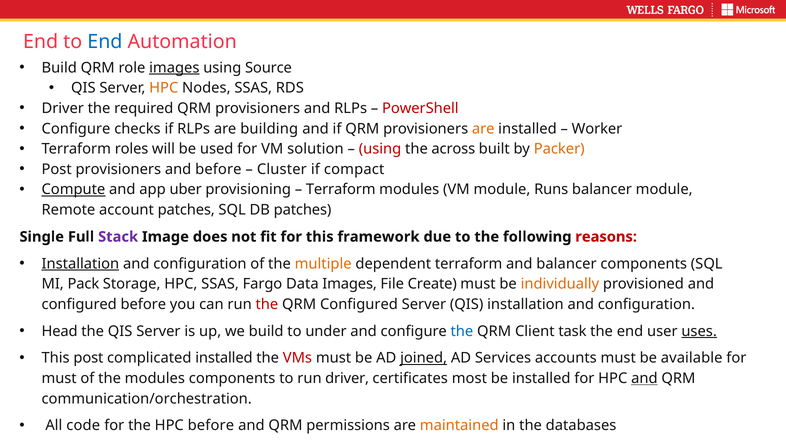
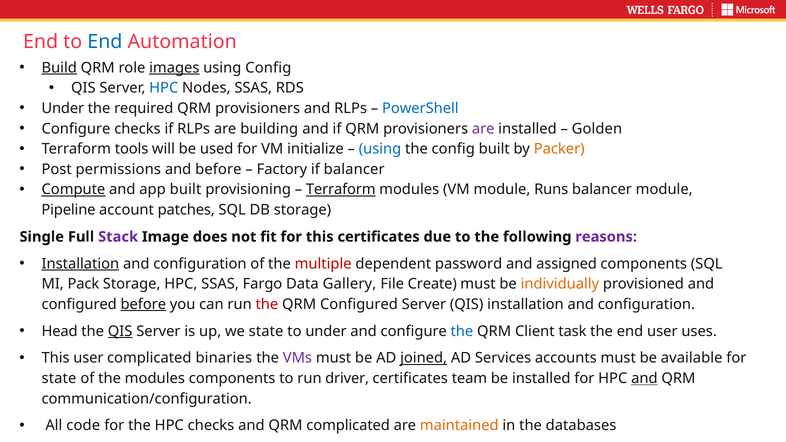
Build underline: none -> present (59, 68)
using Source: Source -> Config (268, 68)
HPC colour: orange -> blue (164, 88)
Driver: Driver -> Under (63, 108)
PowerShell colour: red -> blue (420, 108)
are colour: orange -> purple (483, 129)
Worker: Worker -> Golden (597, 129)
roles: roles -> tools (132, 149)
solution: solution -> initialize (315, 149)
using colour: red -> blue (380, 149)
the across: across -> config (453, 149)
Post provisioners: provisioners -> permissions (118, 169)
Cluster: Cluster -> Factory (282, 169)
if compact: compact -> balancer (354, 169)
app uber: uber -> built (186, 190)
Terraform underline: none -> present (341, 190)
Remote: Remote -> Pipeline (68, 210)
DB patches: patches -> storage (302, 210)
this framework: framework -> certificates (379, 237)
reasons colour: red -> purple (606, 237)
multiple colour: orange -> red (323, 264)
dependent terraform: terraform -> password (469, 264)
and balancer: balancer -> assigned (567, 264)
Data Images: Images -> Gallery (349, 284)
before underline: none -> present (143, 304)
QIS underline: none -> present (120, 331)
we build: build -> state (266, 331)
uses underline: present -> none (699, 331)
This post: post -> user (88, 358)
complicated installed: installed -> binaries (224, 358)
VMs colour: red -> purple (297, 358)
must: must -> state (59, 378)
most: most -> team (469, 378)
communication/orchestration: communication/orchestration -> communication/configuration (147, 399)
HPC before: before -> checks (211, 426)
QRM permissions: permissions -> complicated (348, 426)
